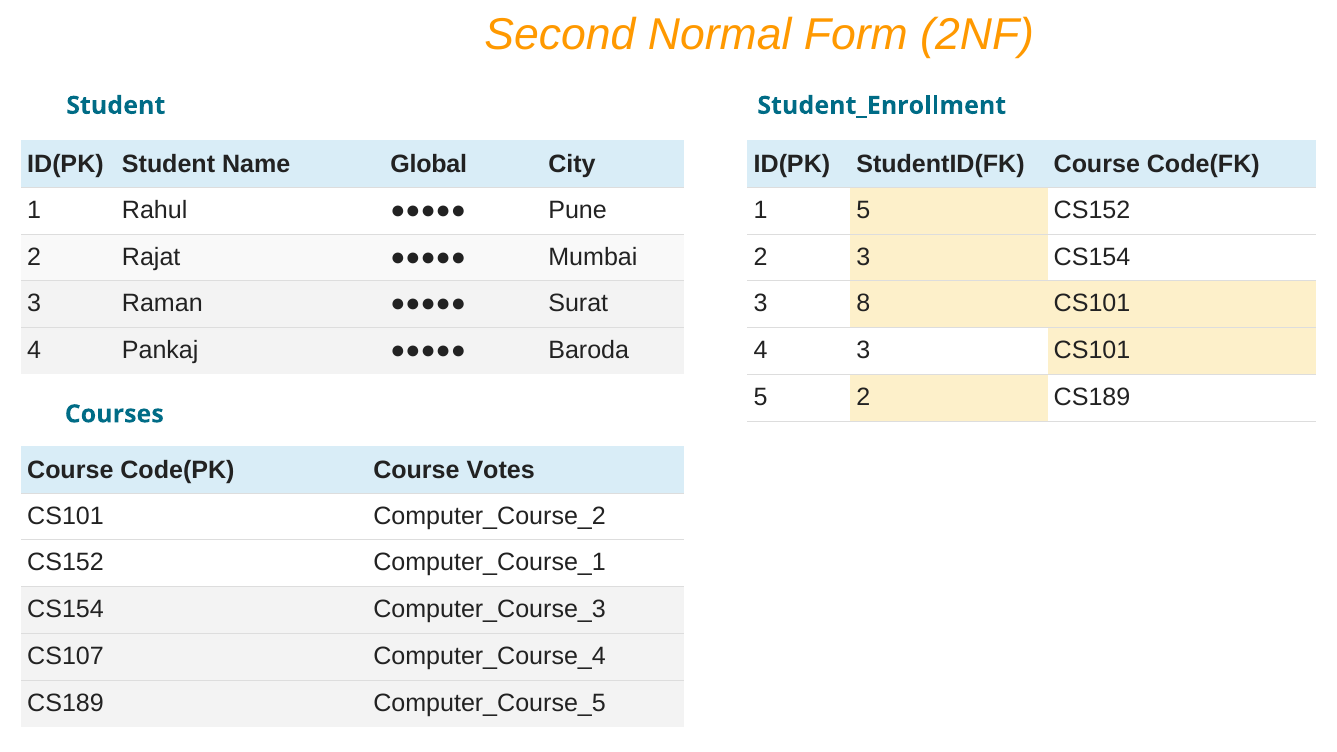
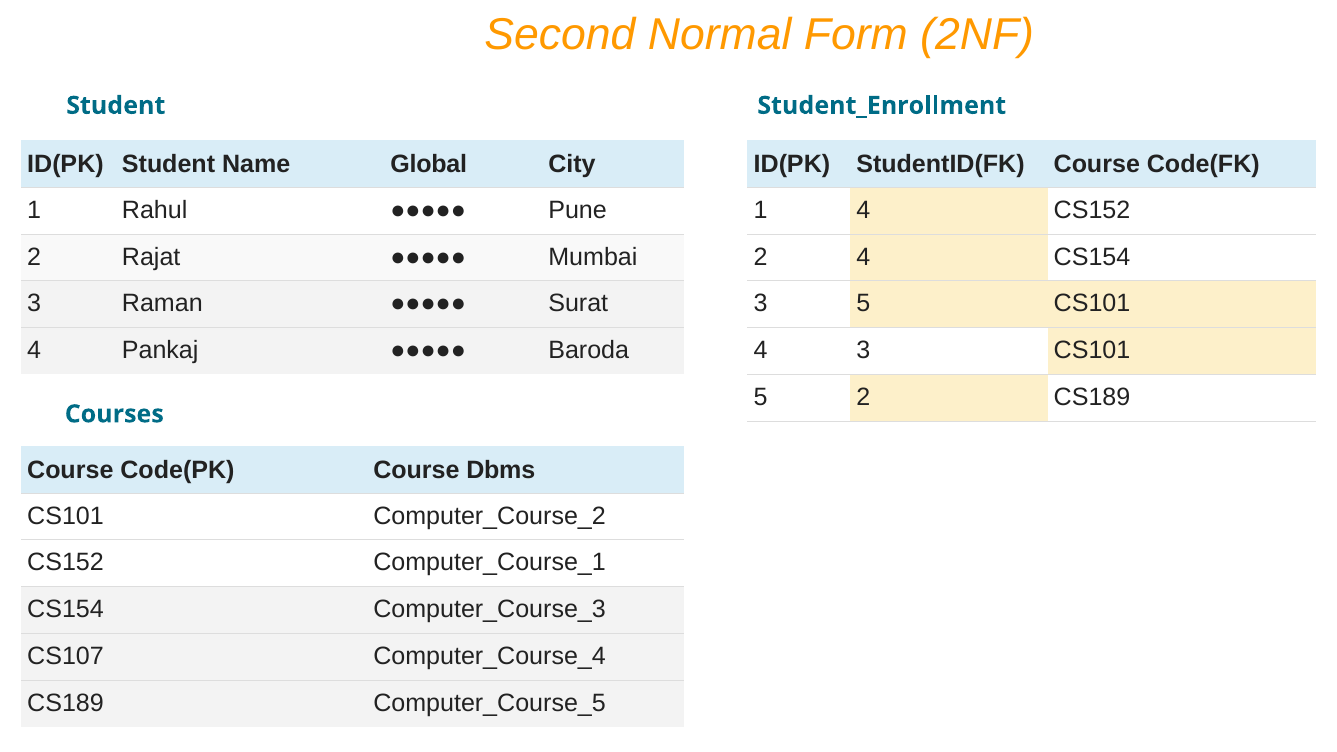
1 5: 5 -> 4 (863, 210)
2 3: 3 -> 4 (863, 257)
3 8: 8 -> 5 (863, 304)
Votes: Votes -> Dbms (501, 470)
